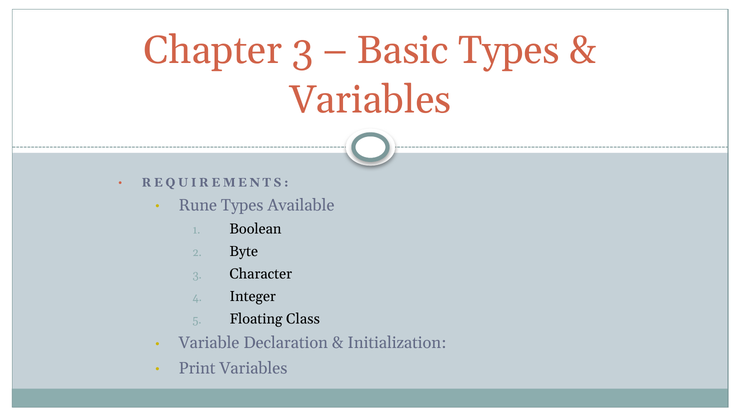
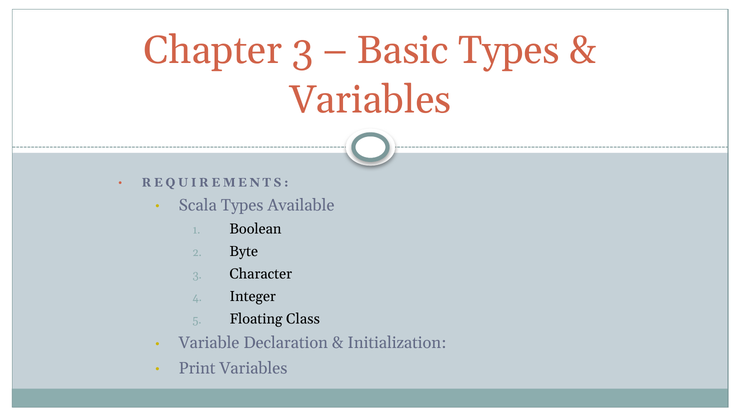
Rune: Rune -> Scala (198, 205)
